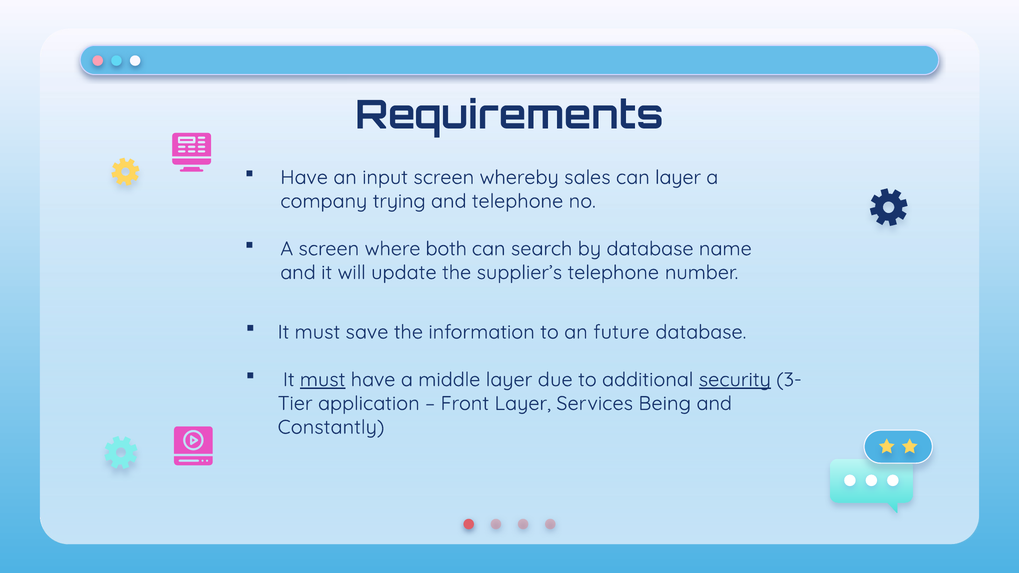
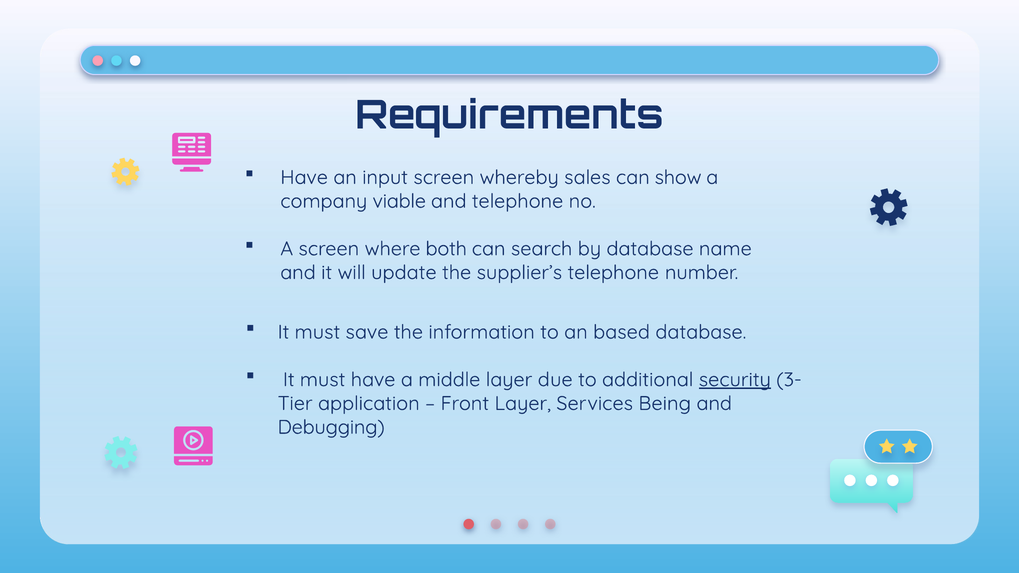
can layer: layer -> show (678, 177)
trying: trying -> viable (399, 201)
future: future -> based (622, 332)
must underline: present -> none (323, 380)
Constantly: Constantly -> Debugging (331, 427)
